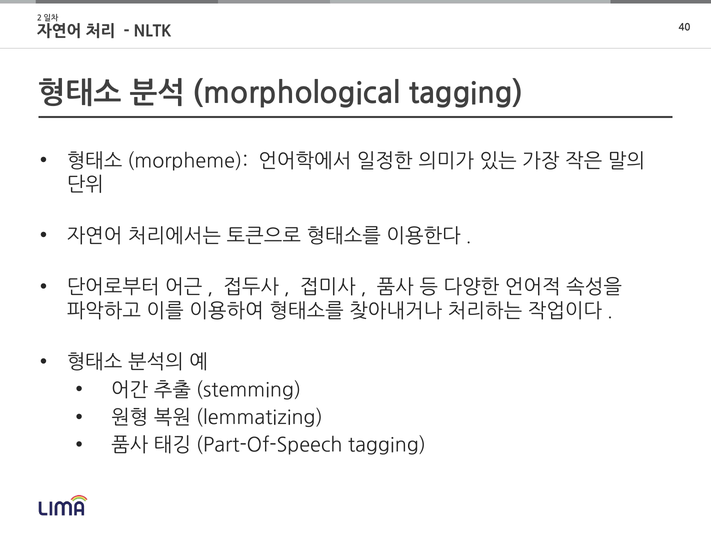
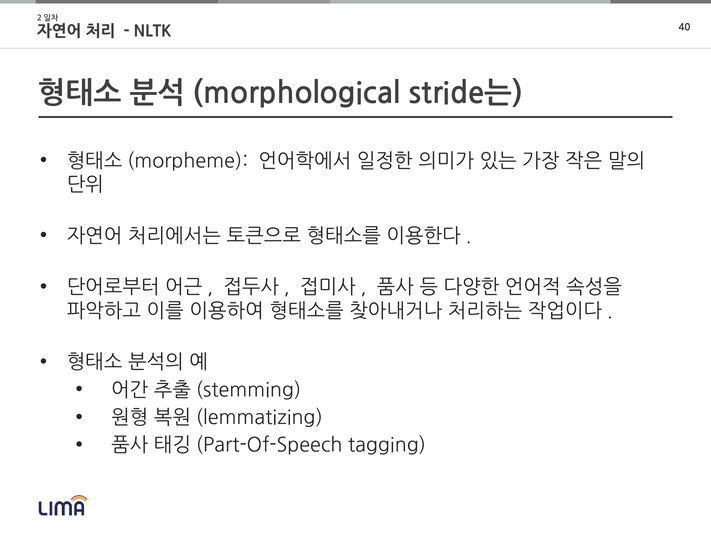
tagging: tagging -> stride는 (466, 94)
